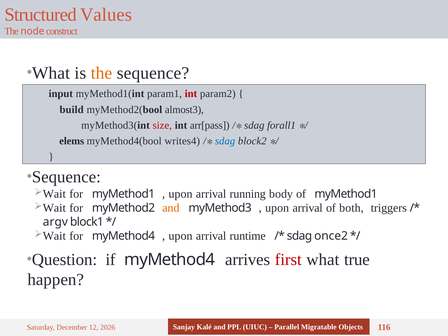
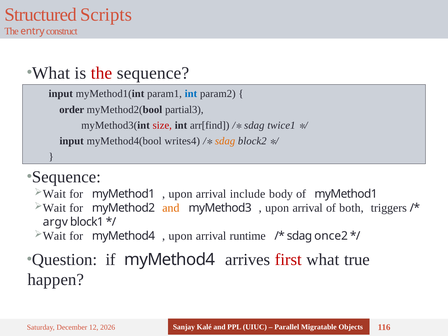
Values: Values -> Scripts (106, 15)
node: node -> entry (32, 31)
the colour: orange -> red (101, 73)
int colour: red -> blue (191, 94)
build: build -> order (72, 110)
almost3: almost3 -> partial3 (184, 110)
arr[pass: arr[pass -> arr[find (210, 125)
forall1: forall1 -> twice1 (281, 125)
elems: elems -> input (72, 141)
sdag colour: blue -> orange (225, 141)
running: running -> include (248, 194)
